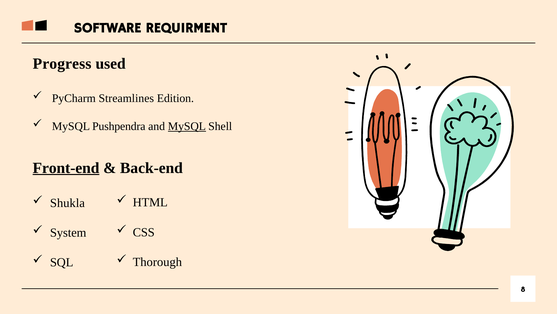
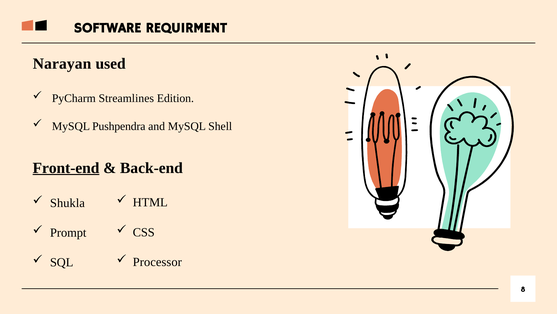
Progress: Progress -> Narayan (62, 64)
MySQL underline: present -> none (187, 126)
System: System -> Prompt (68, 232)
Thorough: Thorough -> Processor (157, 261)
